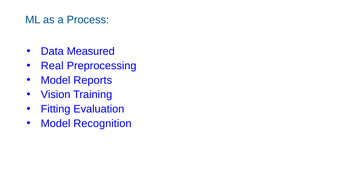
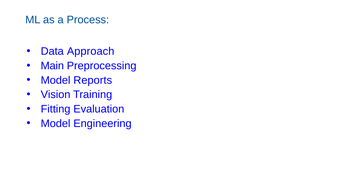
Measured: Measured -> Approach (91, 51)
Real: Real -> Main (52, 66)
Recognition: Recognition -> Engineering (102, 124)
